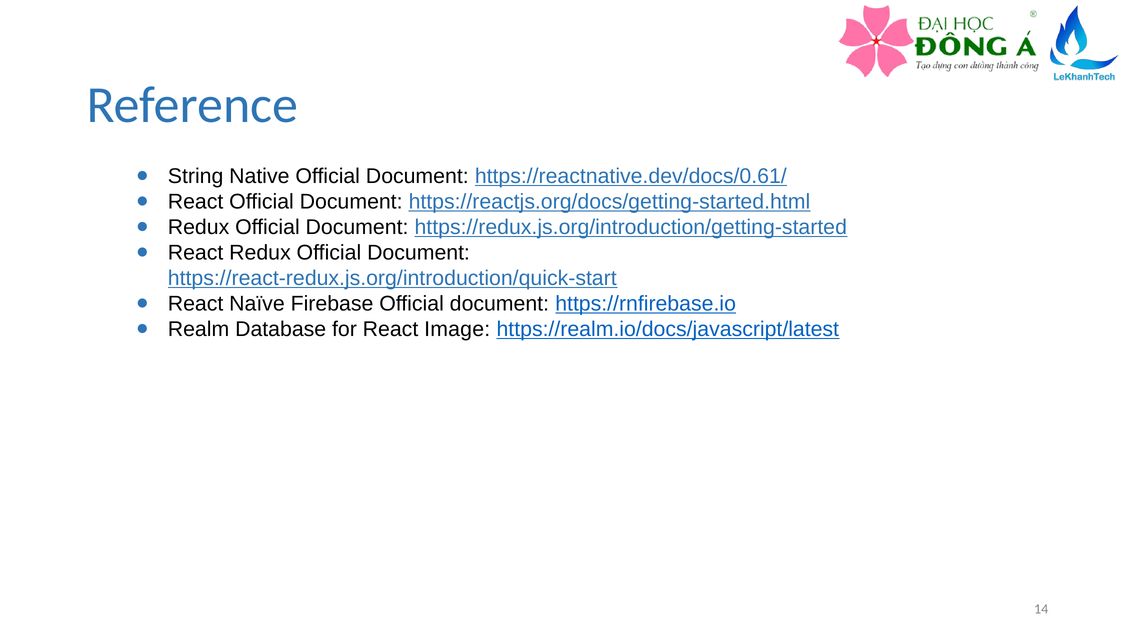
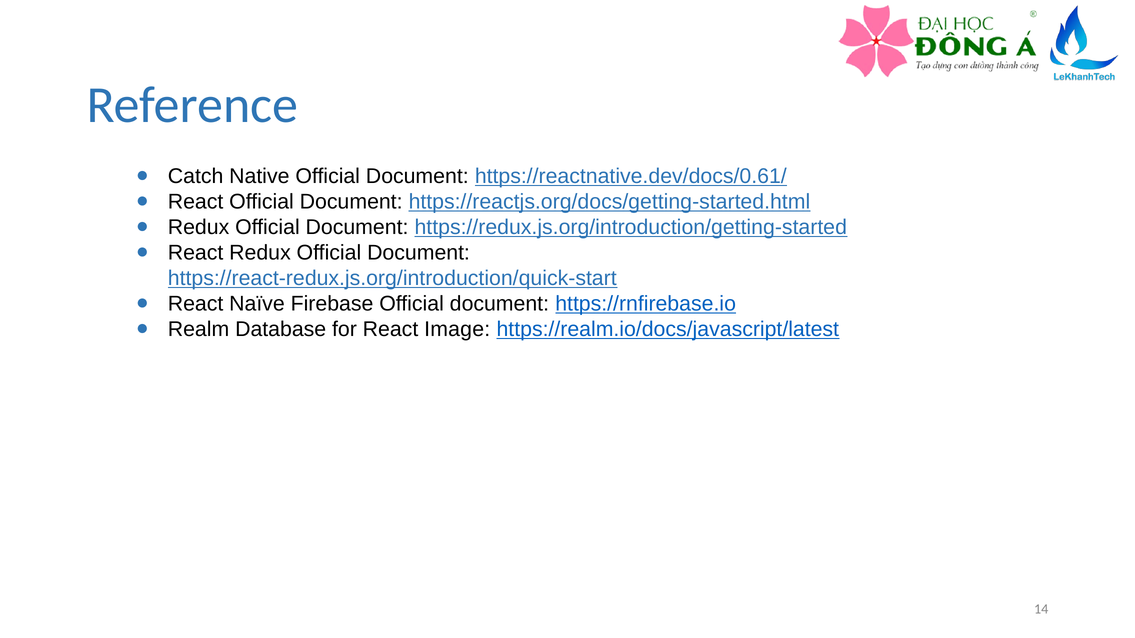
String: String -> Catch (196, 176)
